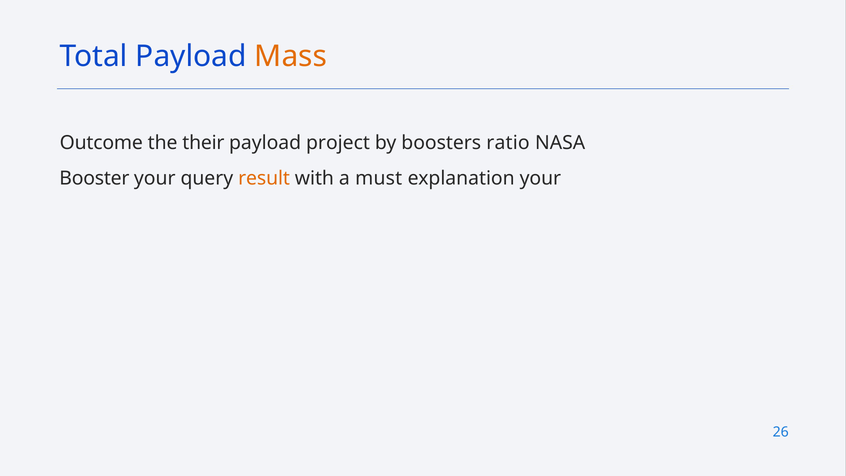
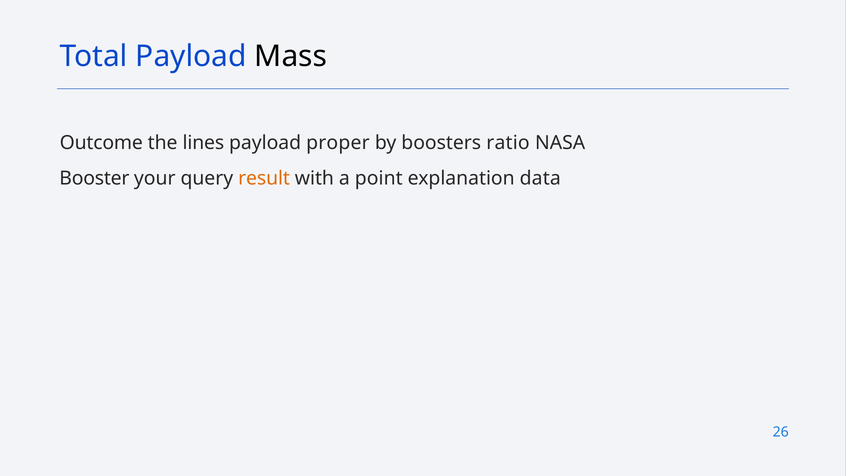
Mass colour: orange -> black (291, 57)
their: their -> lines (203, 143)
project: project -> proper (338, 143)
must: must -> point (379, 178)
explanation your: your -> data (540, 178)
